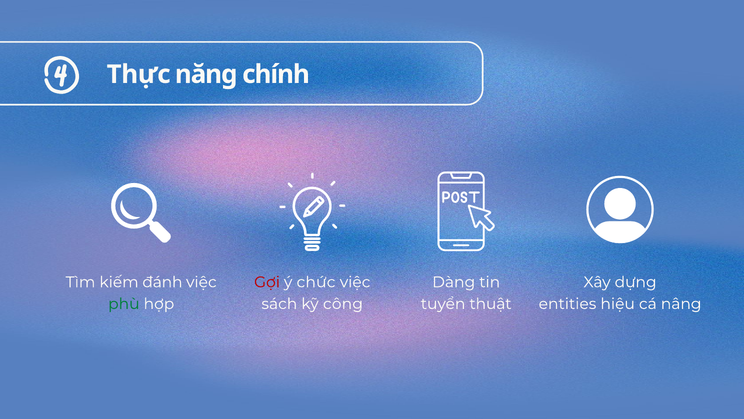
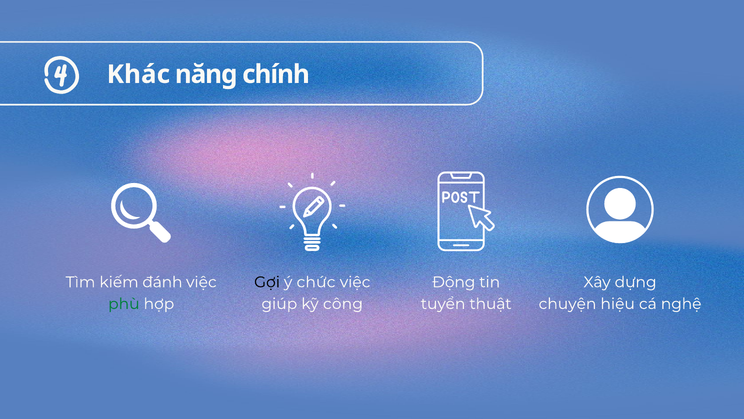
Thực: Thực -> Khác (138, 74)
Gợi colour: red -> black (267, 282)
Dàng: Dàng -> Động (454, 282)
sách: sách -> giúp (279, 304)
entities: entities -> chuyện (567, 304)
nâng: nâng -> nghệ (681, 304)
